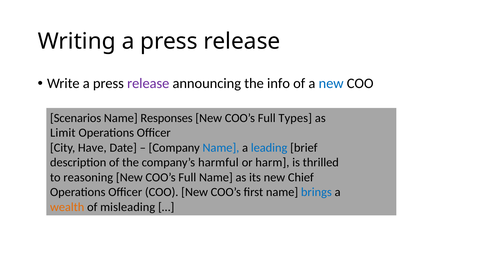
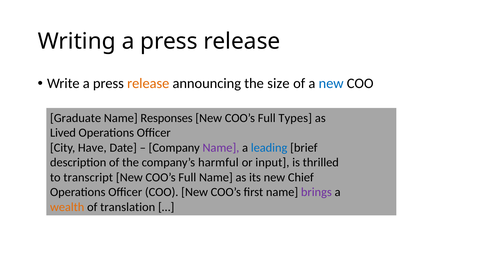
release colour: purple -> orange (148, 84)
info: info -> size (278, 84)
Scenarios: Scenarios -> Graduate (76, 118)
Limit: Limit -> Lived (63, 133)
Name colour: blue -> purple (221, 148)
harm: harm -> input (272, 163)
reasoning: reasoning -> transcript (88, 178)
brings colour: blue -> purple (316, 192)
misleading: misleading -> translation (128, 207)
